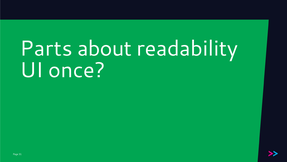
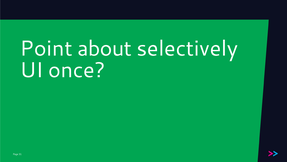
Parts: Parts -> Point (46, 48)
readability: readability -> selectively (187, 48)
